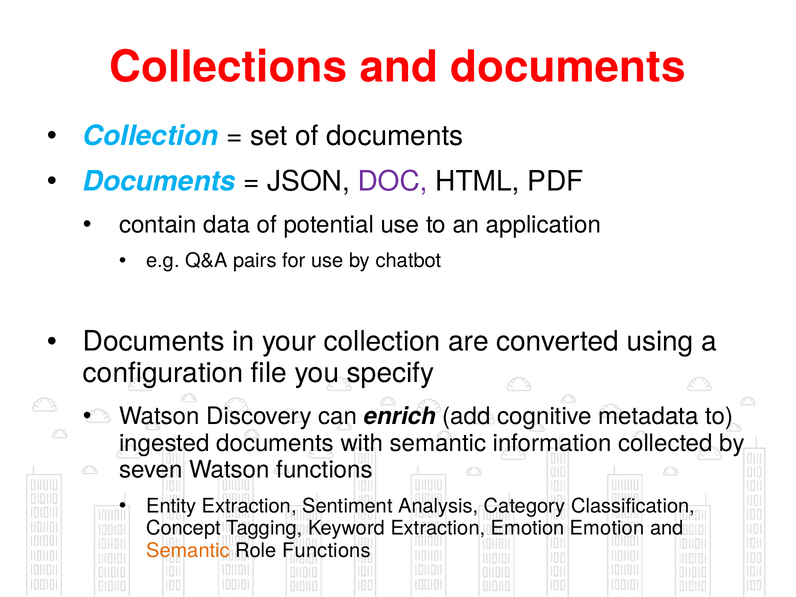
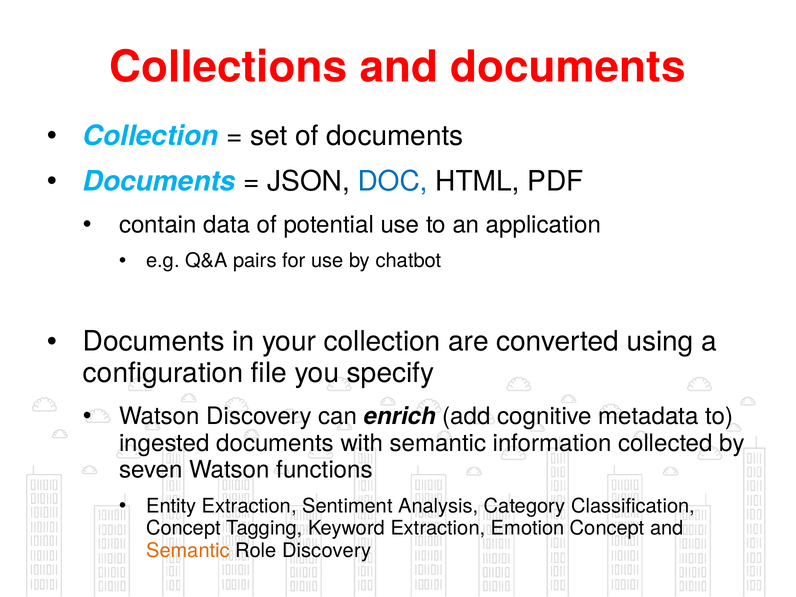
DOC colour: purple -> blue (393, 181)
Emotion Emotion: Emotion -> Concept (607, 528)
Role Functions: Functions -> Discovery (327, 551)
